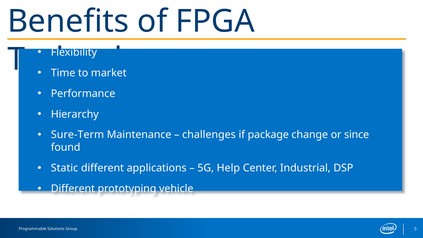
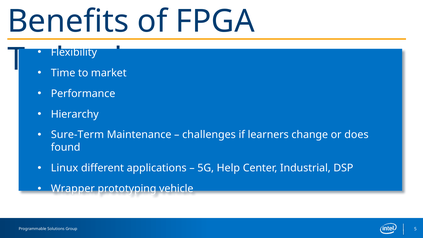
package: package -> learners (268, 135)
since: since -> does (357, 135)
Static: Static -> Linux (65, 168)
Different: Different -> Wrapper (73, 189)
